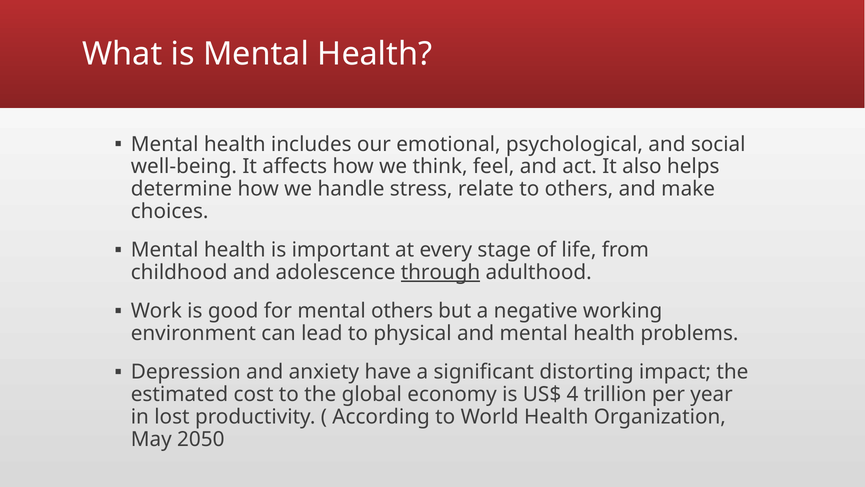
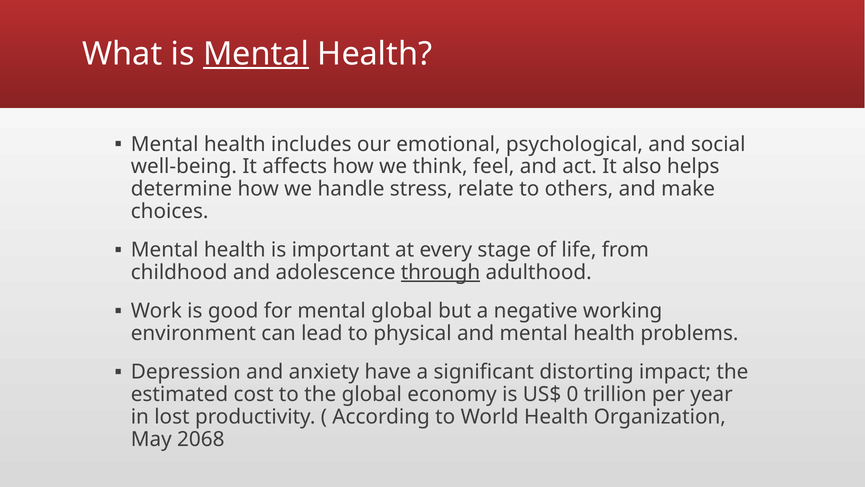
Mental underline: none -> present (256, 54)
mental others: others -> global (402, 311)
4: 4 -> 0 (572, 394)
2050: 2050 -> 2068 (201, 439)
